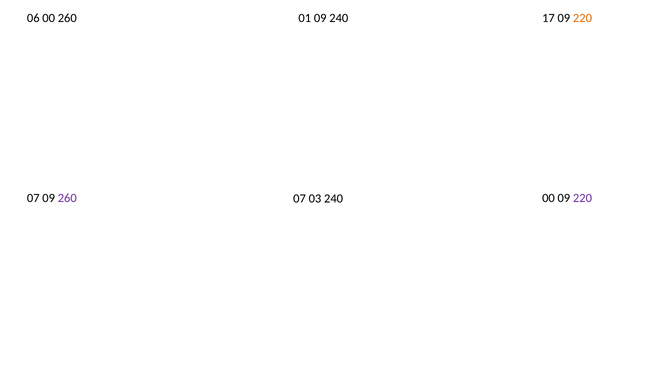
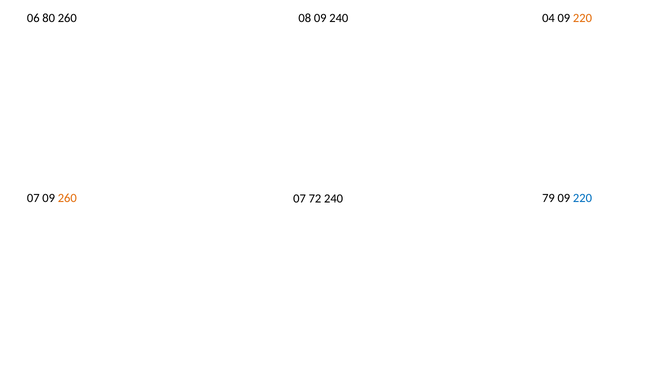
06 00: 00 -> 80 (49, 18)
01: 01 -> 08 (305, 18)
17: 17 -> 04 (548, 18)
260 colour: purple -> orange (67, 198)
03: 03 -> 72 (315, 198)
240 00: 00 -> 79 (548, 198)
220 colour: purple -> blue (582, 198)
